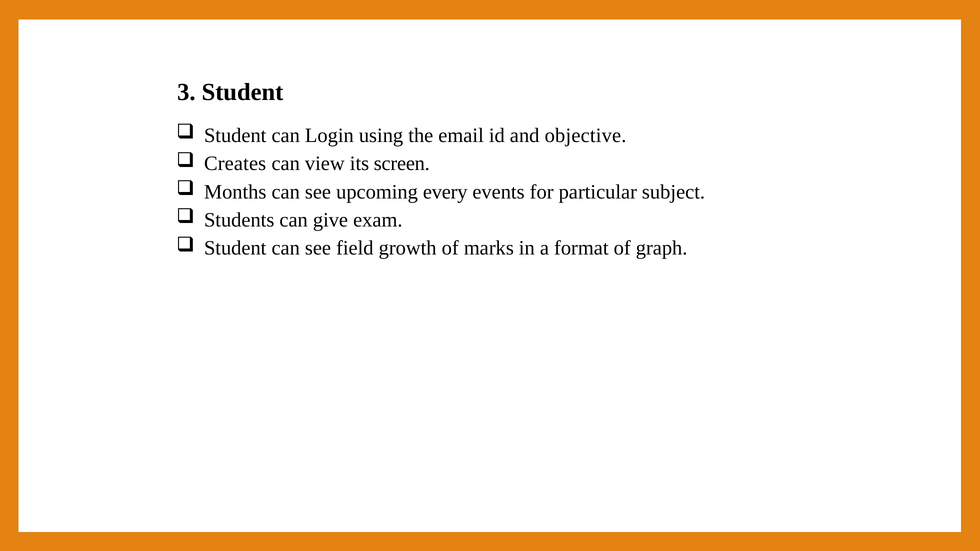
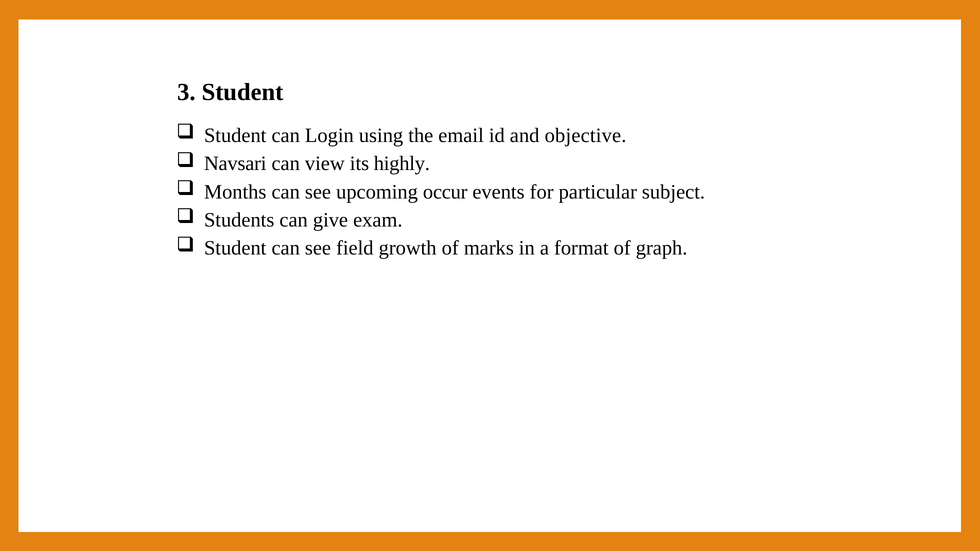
Creates: Creates -> Navsari (235, 164)
screen: screen -> highly (402, 164)
every: every -> occur (445, 192)
